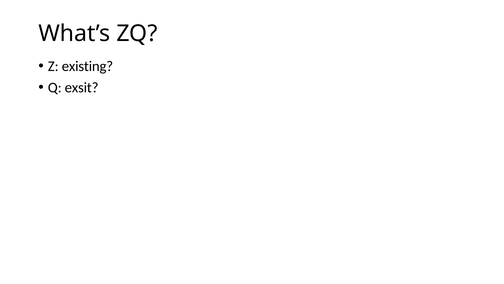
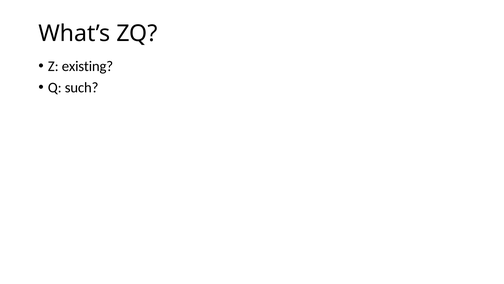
exsit: exsit -> such (82, 87)
